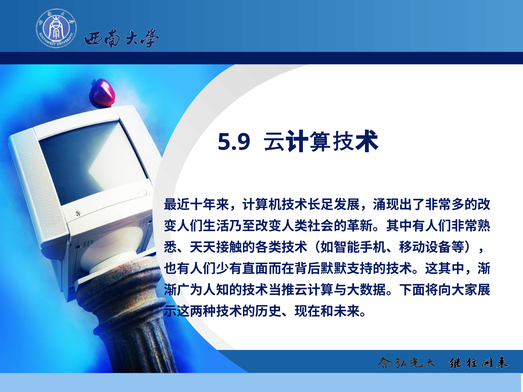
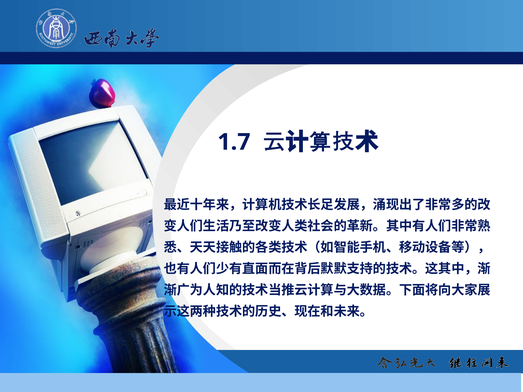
5.9: 5.9 -> 1.7 (234, 142)
